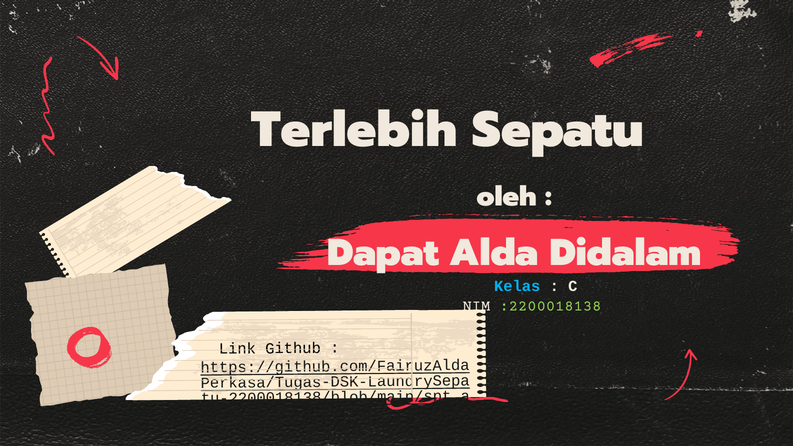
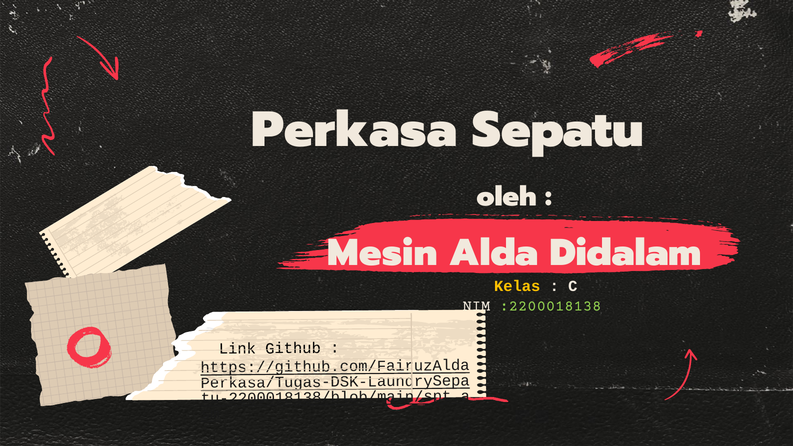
Terlebih: Terlebih -> Perkasa (354, 130)
Dapat: Dapat -> Mesin (383, 253)
Kelas colour: light blue -> yellow (517, 286)
